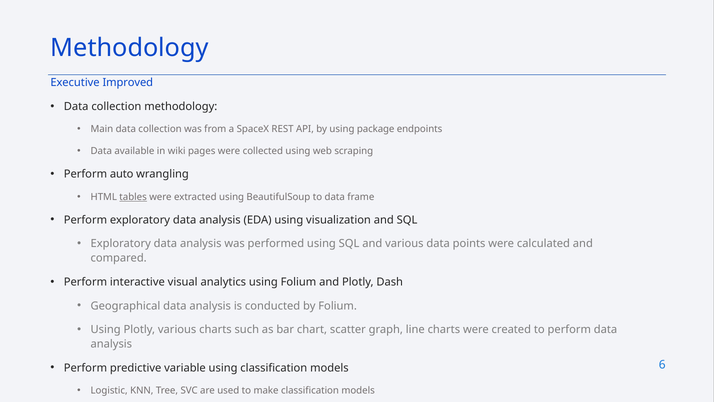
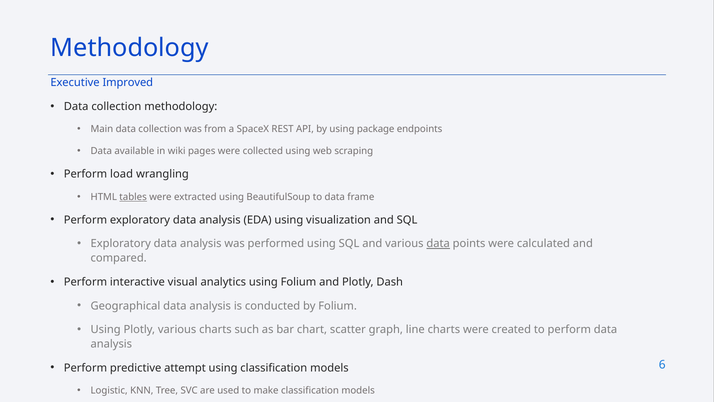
auto: auto -> load (122, 174)
data underline: none -> present (438, 244)
variable: variable -> attempt (185, 368)
